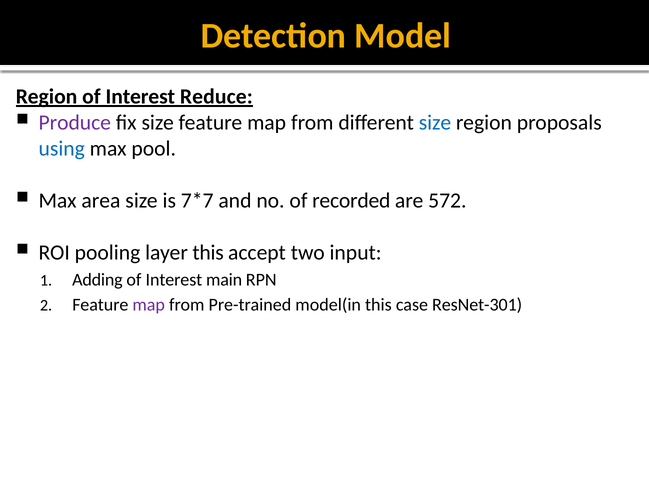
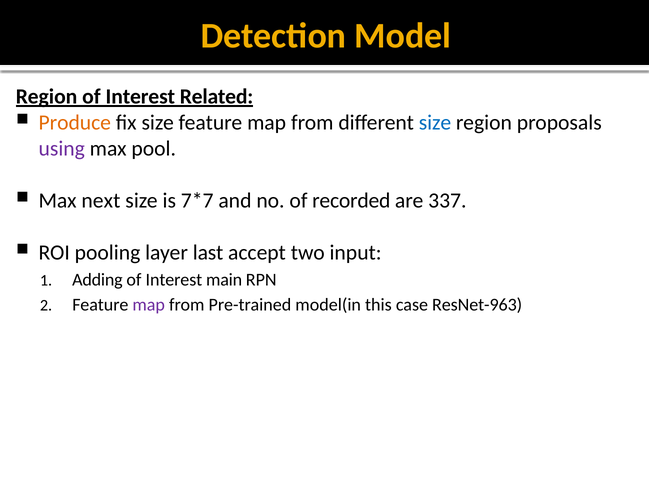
Reduce: Reduce -> Related (217, 97)
Produce colour: purple -> orange (75, 123)
using colour: blue -> purple (62, 149)
area: area -> next (101, 201)
572: 572 -> 337 (447, 201)
layer this: this -> last (208, 252)
ResNet-301: ResNet-301 -> ResNet-963 (477, 305)
